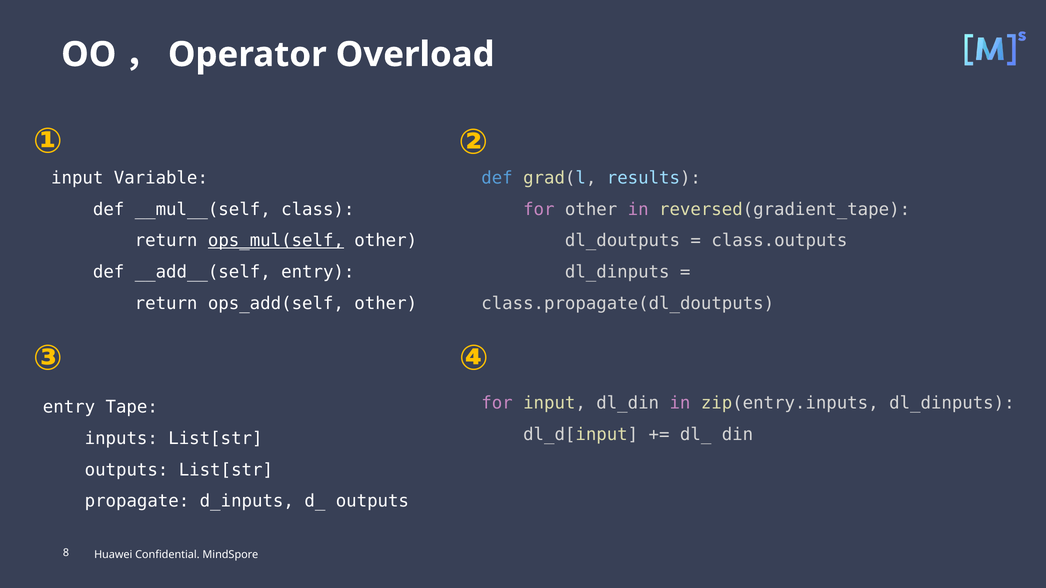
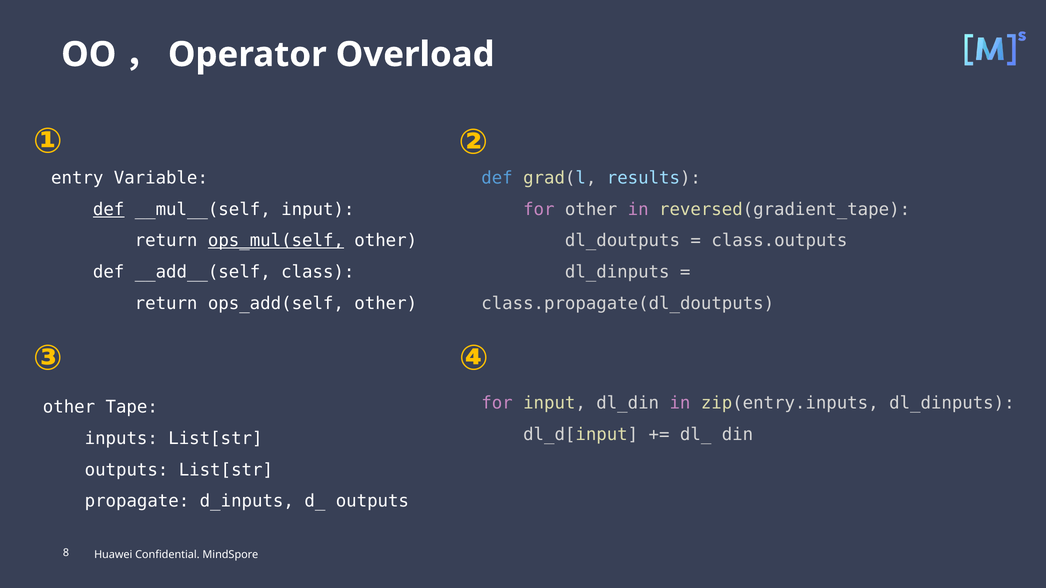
input: input -> entry (77, 178)
def underline: none -> present (109, 209)
__mul__(self class: class -> input (318, 209)
__add__(self entry: entry -> class (318, 272)
entry: entry -> other (69, 407)
